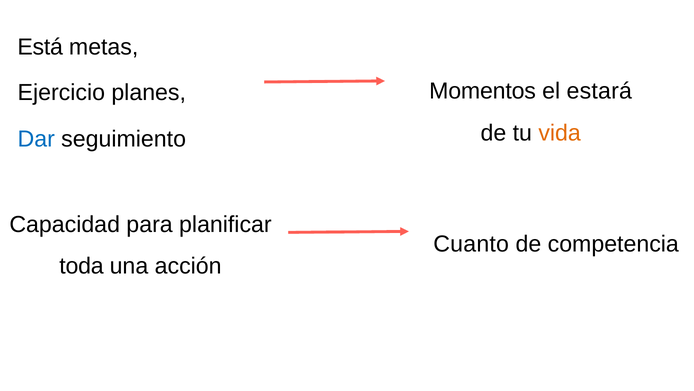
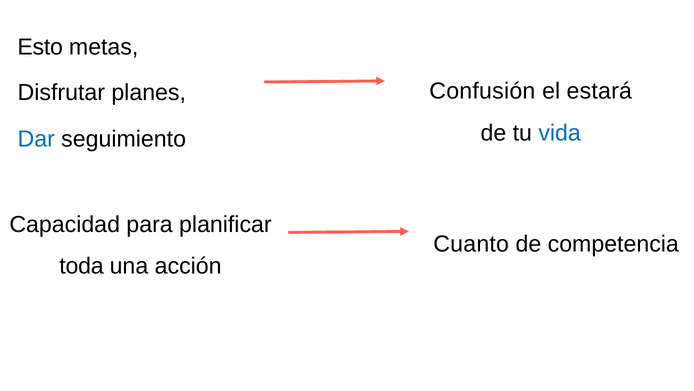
Está: Está -> Esto (40, 47)
Momentos: Momentos -> Confusión (482, 91)
Ejercicio: Ejercicio -> Disfrutar (61, 93)
vida colour: orange -> blue (560, 133)
